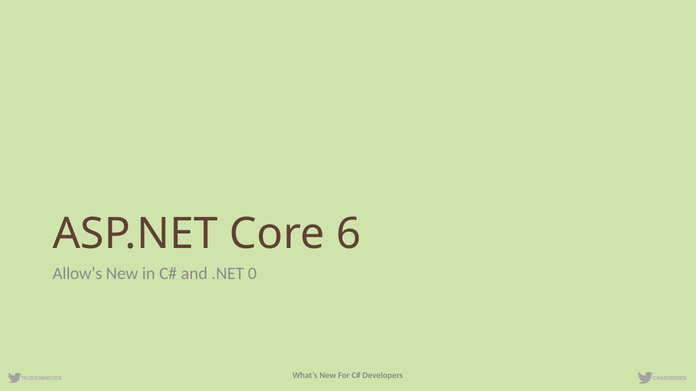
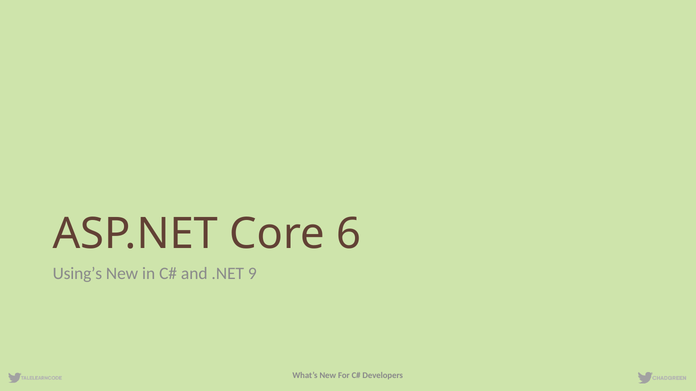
Allow’s: Allow’s -> Using’s (77, 274)
0: 0 -> 9 (252, 274)
